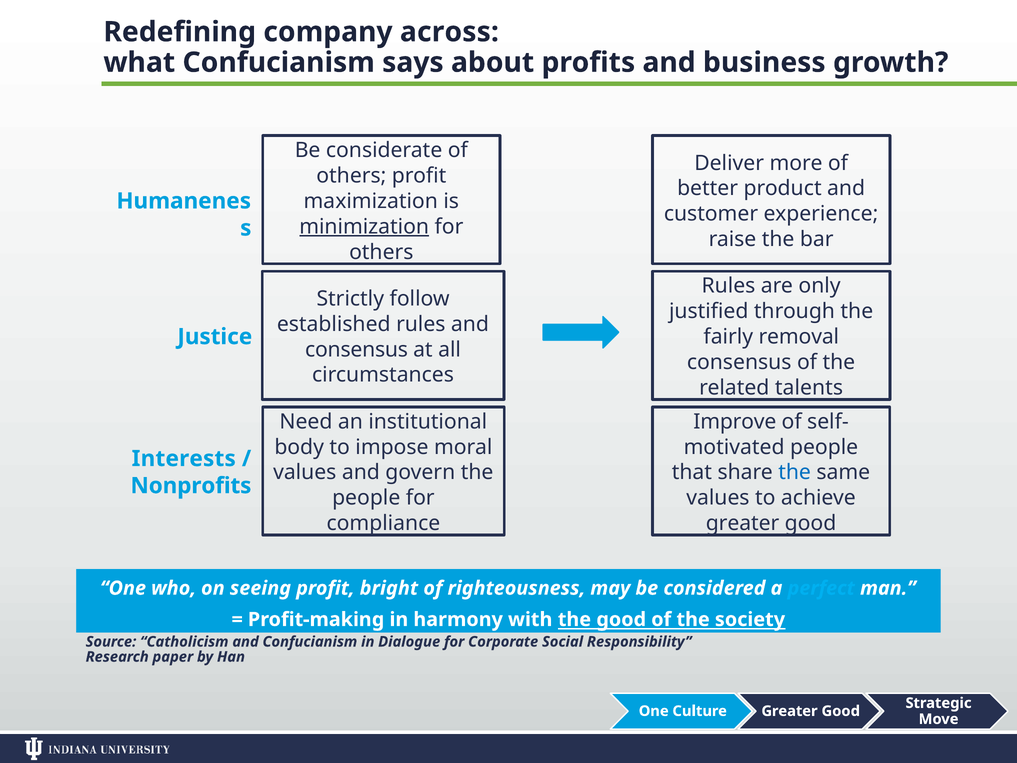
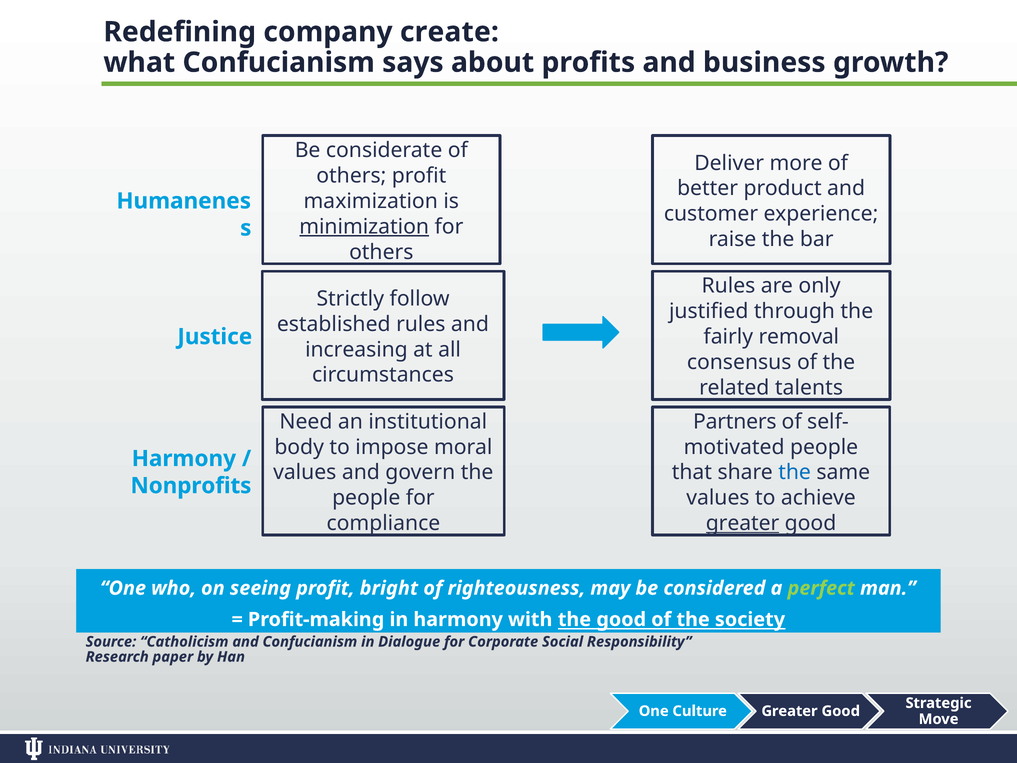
across: across -> create (449, 32)
consensus: consensus -> increasing (356, 349)
Improve: Improve -> Partners (735, 421)
Interests: Interests -> Harmony (184, 458)
greater underline: none -> present (743, 523)
perfect colour: light blue -> light green (821, 588)
